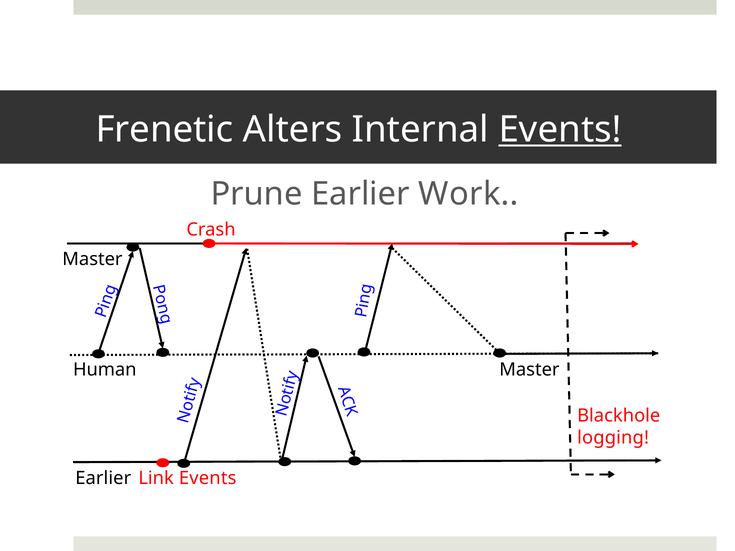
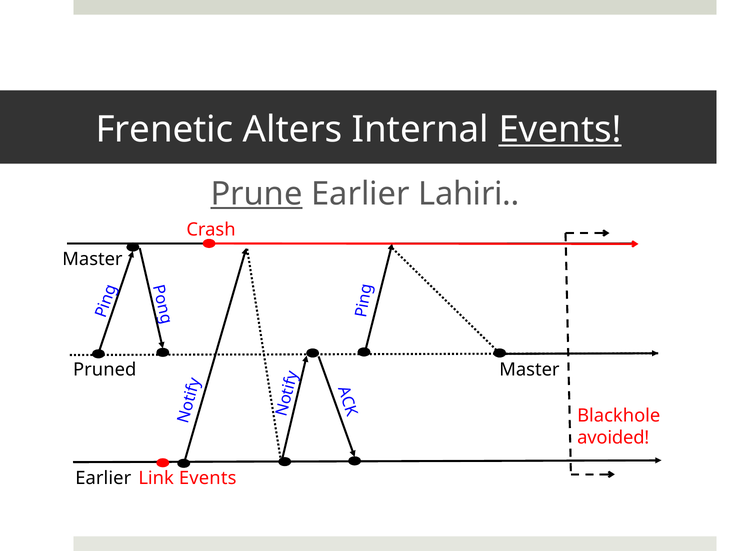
Prune underline: none -> present (257, 194)
Work: Work -> Lahiri (469, 194)
Human: Human -> Pruned (105, 370)
logging: logging -> avoided (613, 438)
